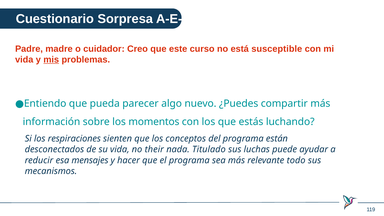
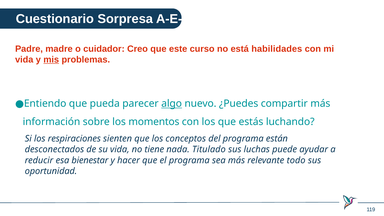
susceptible: susceptible -> habilidades (277, 49)
algo underline: none -> present (172, 104)
their: their -> tiene (154, 149)
mensajes: mensajes -> bienestar (90, 160)
mecanismos: mecanismos -> oportunidad (51, 171)
